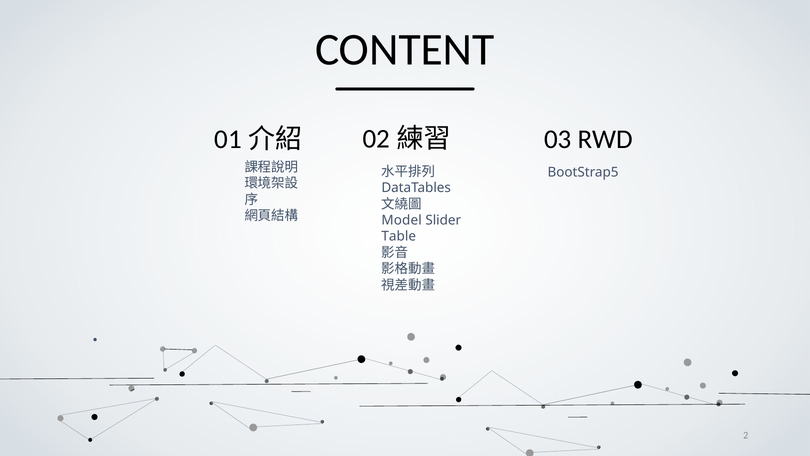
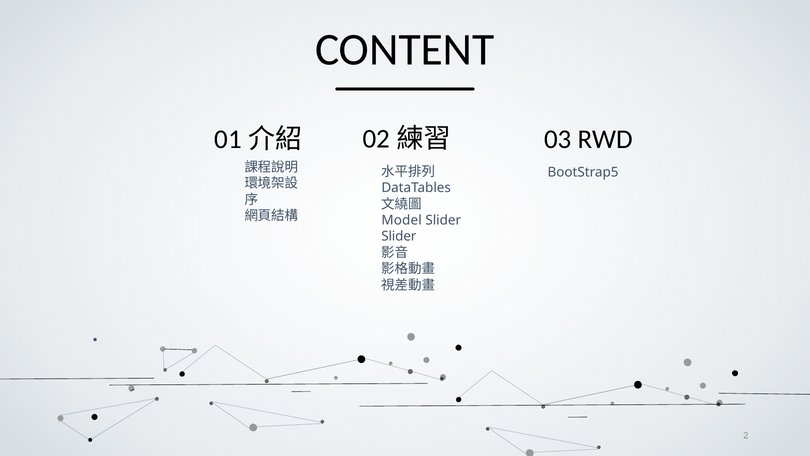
Table: Table -> Slider (399, 236)
